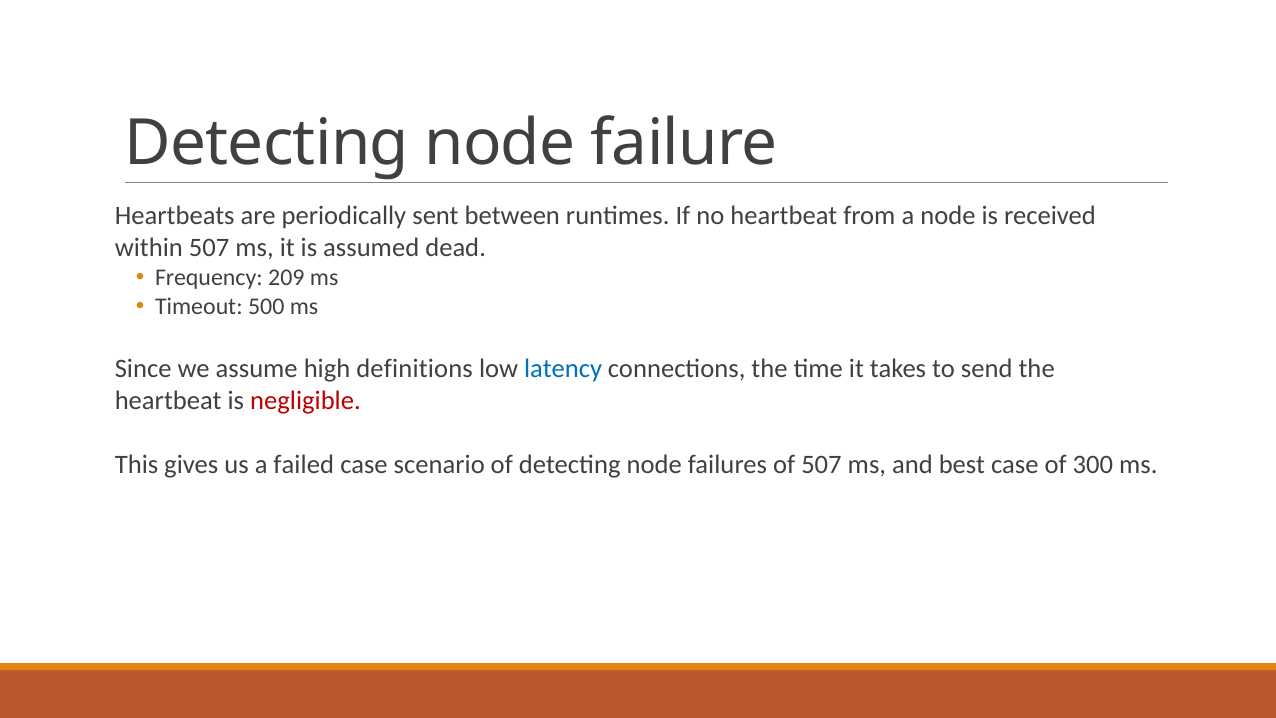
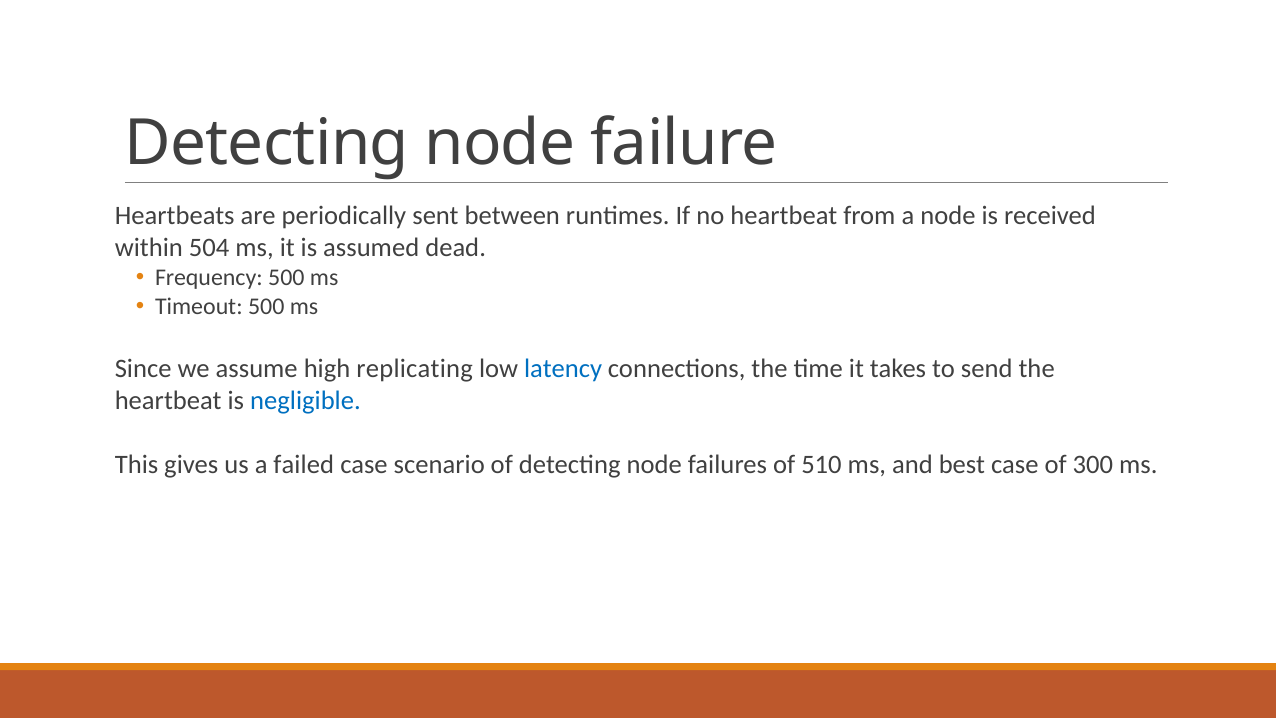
within 507: 507 -> 504 (209, 248)
Frequency 209: 209 -> 500 (286, 278)
definitions: definitions -> replicating (415, 369)
negligible colour: red -> blue (305, 401)
of 507: 507 -> 510 (821, 465)
